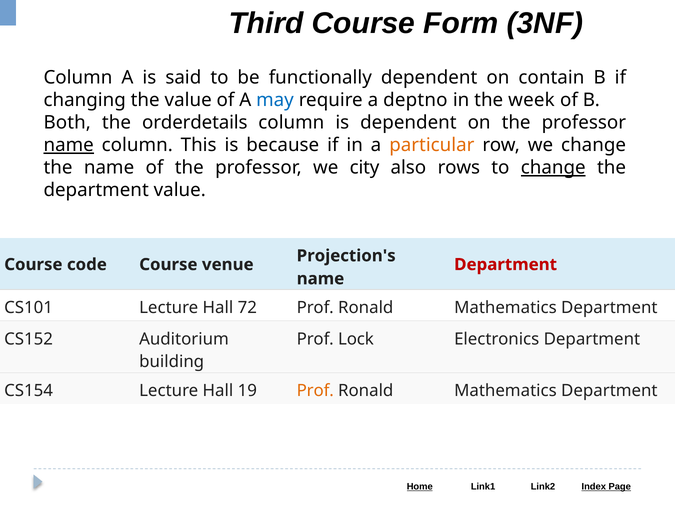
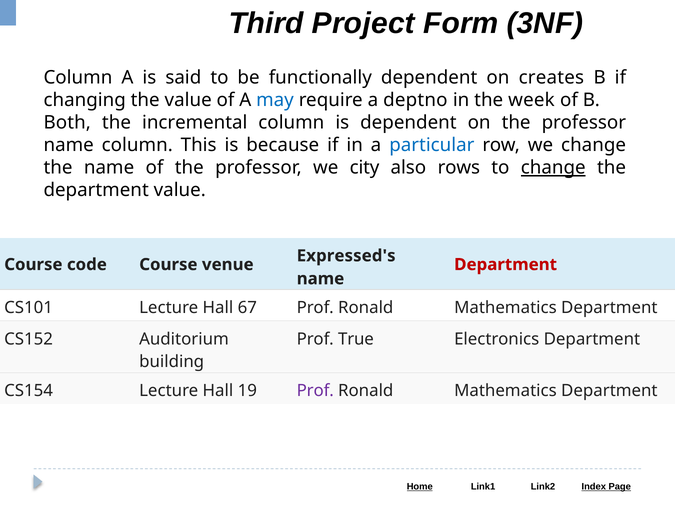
Third Course: Course -> Project (363, 23)
contain: contain -> creates (551, 78)
orderdetails: orderdetails -> incremental (195, 123)
name underline: present -> none (69, 145)
particular colour: orange -> blue (432, 145)
Projection's: Projection's -> Expressed's (346, 256)
72: 72 -> 67 (247, 308)
Lock: Lock -> True (356, 339)
Prof colour: orange -> purple (315, 391)
